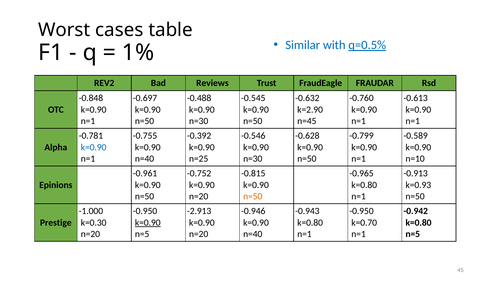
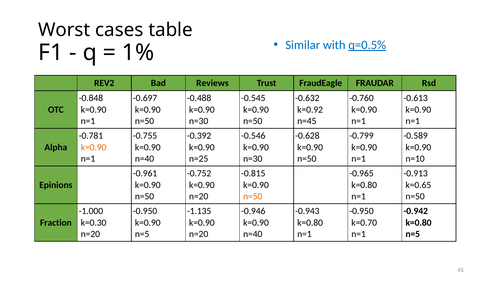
k=2.90: k=2.90 -> k=0.92 (310, 109)
k=0.90 colour: blue -> orange (94, 147)
k=0.93: k=0.93 -> k=0.65 (418, 185)
-2.913: -2.913 -> -1.135 (199, 211)
Prestige: Prestige -> Fraction (56, 222)
k=0.90 underline: present -> none (148, 222)
